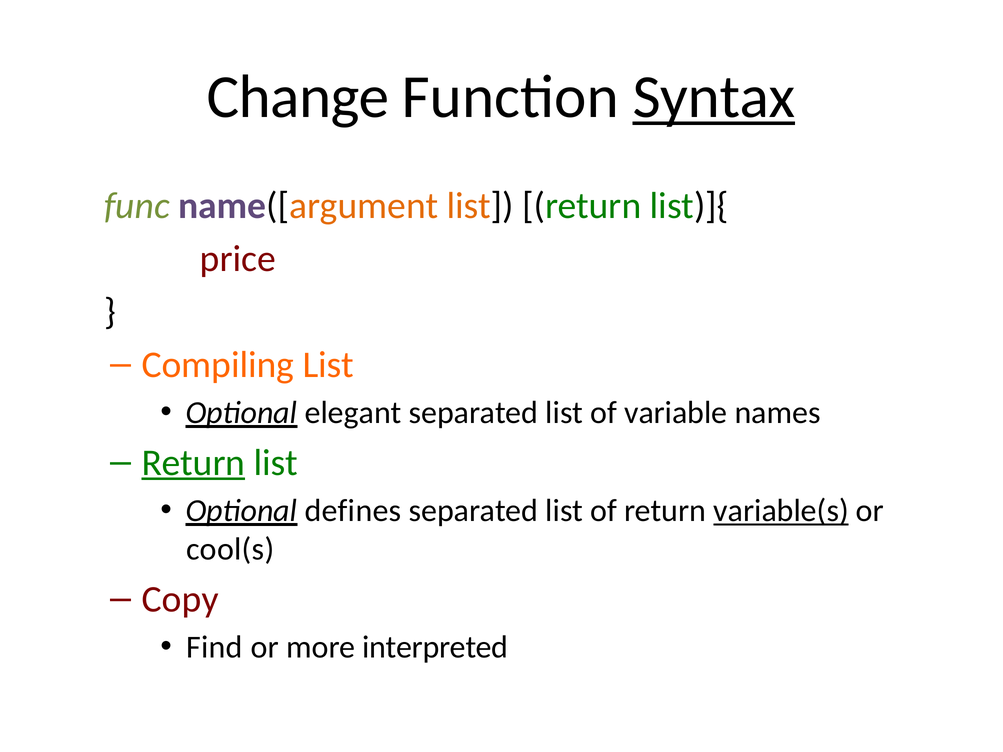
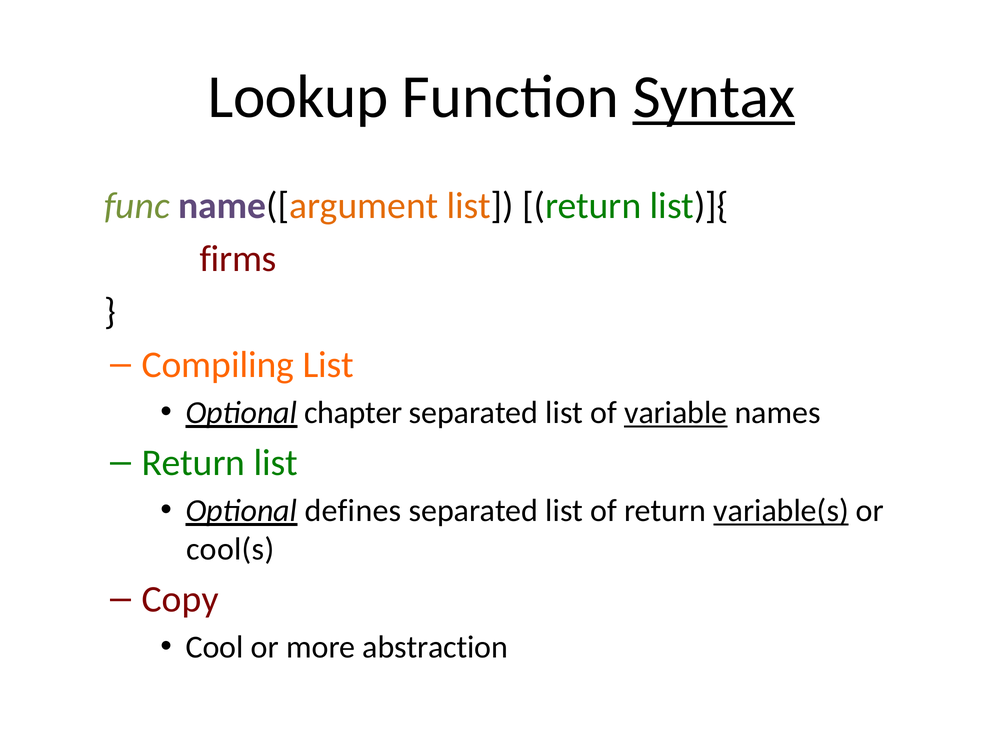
Change: Change -> Lookup (298, 97)
price: price -> firms (238, 259)
elegant: elegant -> chapter (353, 413)
variable underline: none -> present (676, 413)
Return underline: present -> none (193, 463)
Find: Find -> Cool (215, 647)
interpreted: interpreted -> abstraction (435, 647)
